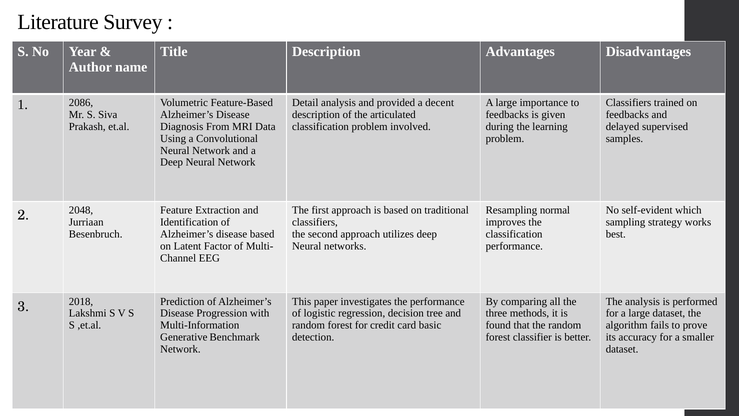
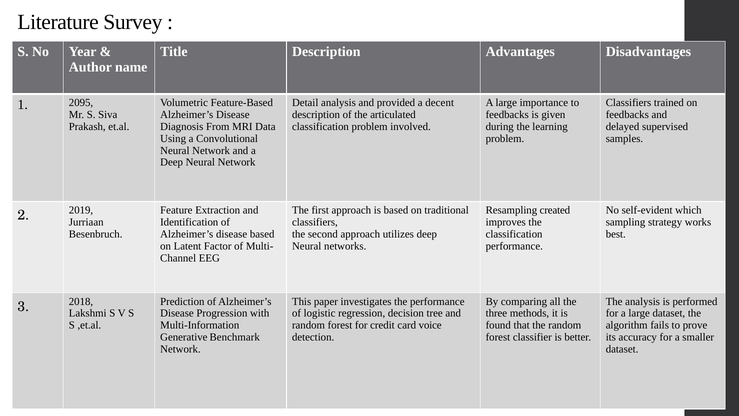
2086: 2086 -> 2095 (81, 103)
normal: normal -> created (555, 210)
2048: 2048 -> 2019 (81, 210)
basic: basic -> voice (430, 325)
